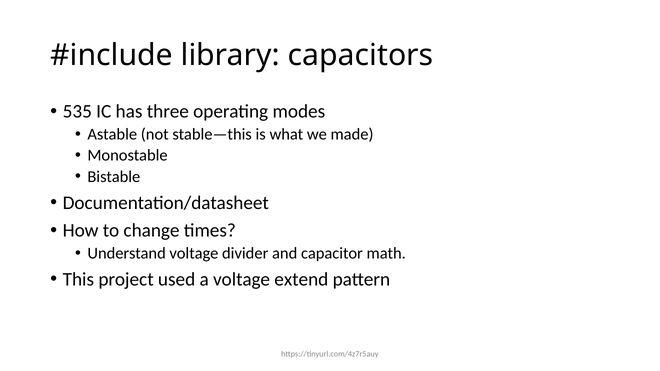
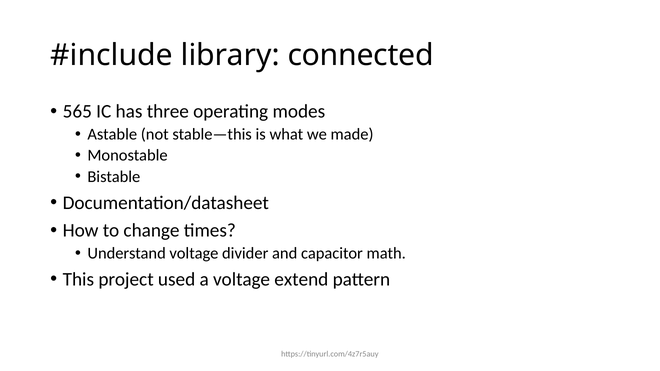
capacitors: capacitors -> connected (361, 55)
535: 535 -> 565 (77, 112)
